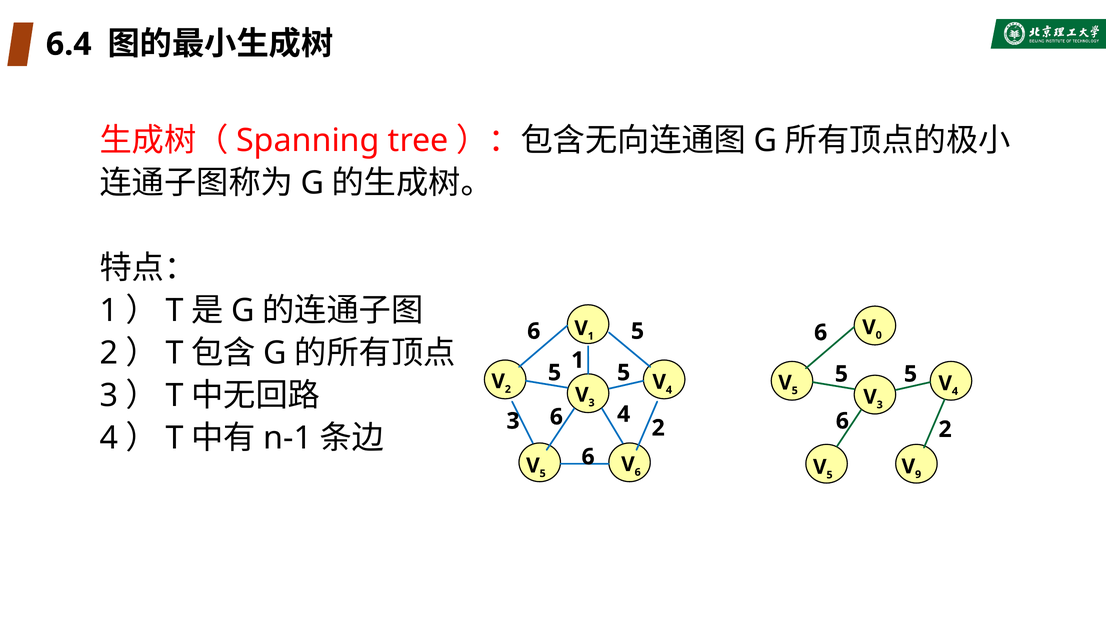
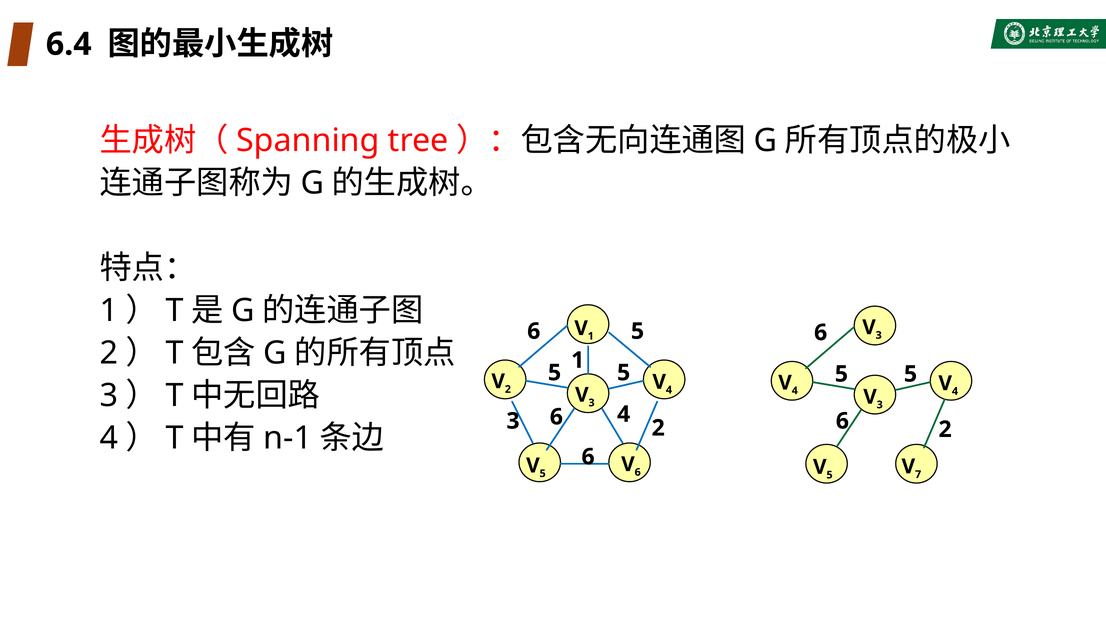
0: 0 -> 3 (879, 335)
5: 5 -> 4 (795, 391)
9: 9 -> 7 (918, 475)
